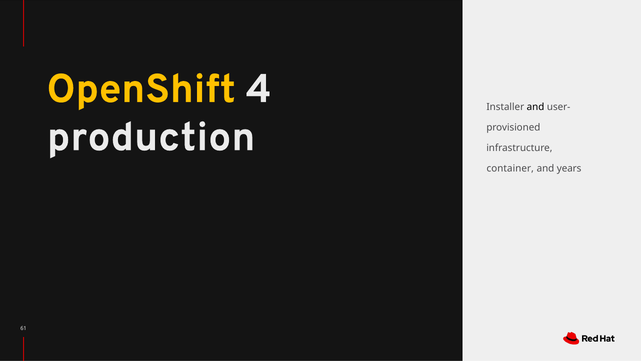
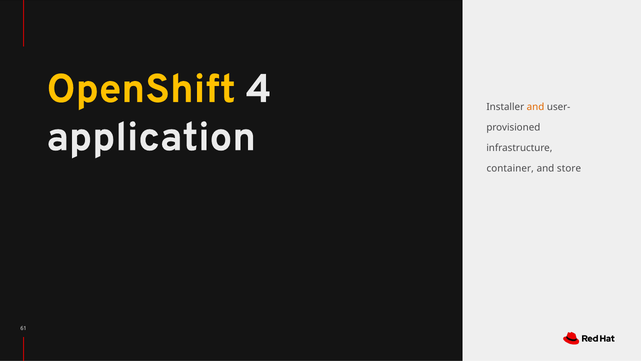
and colour: black -> orange (536, 107)
production: production -> application (151, 137)
years: years -> store (569, 168)
